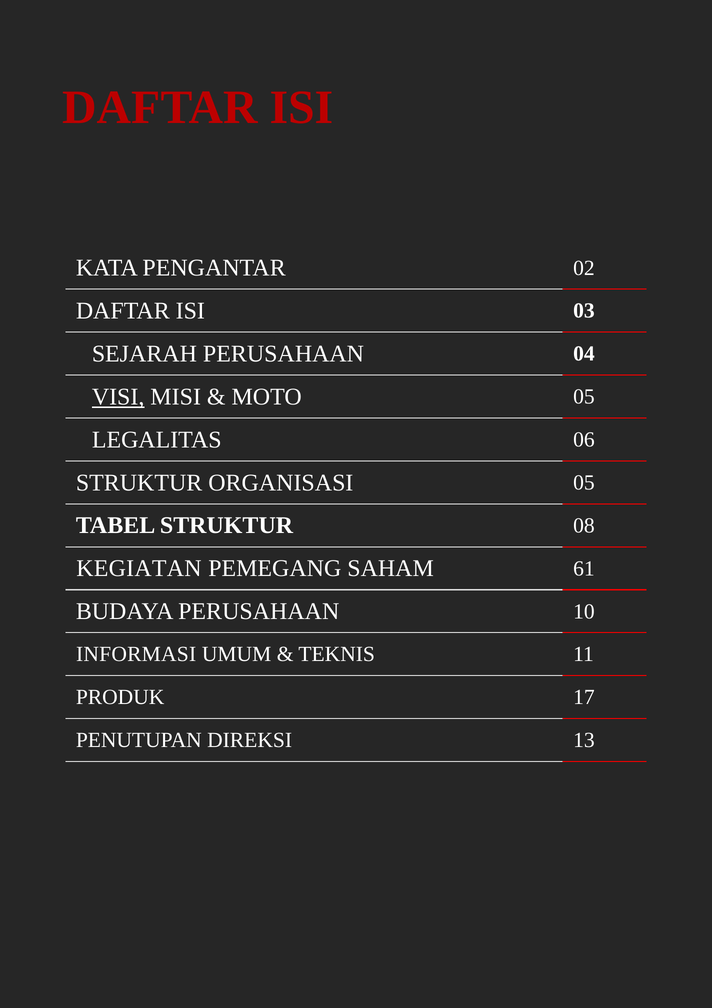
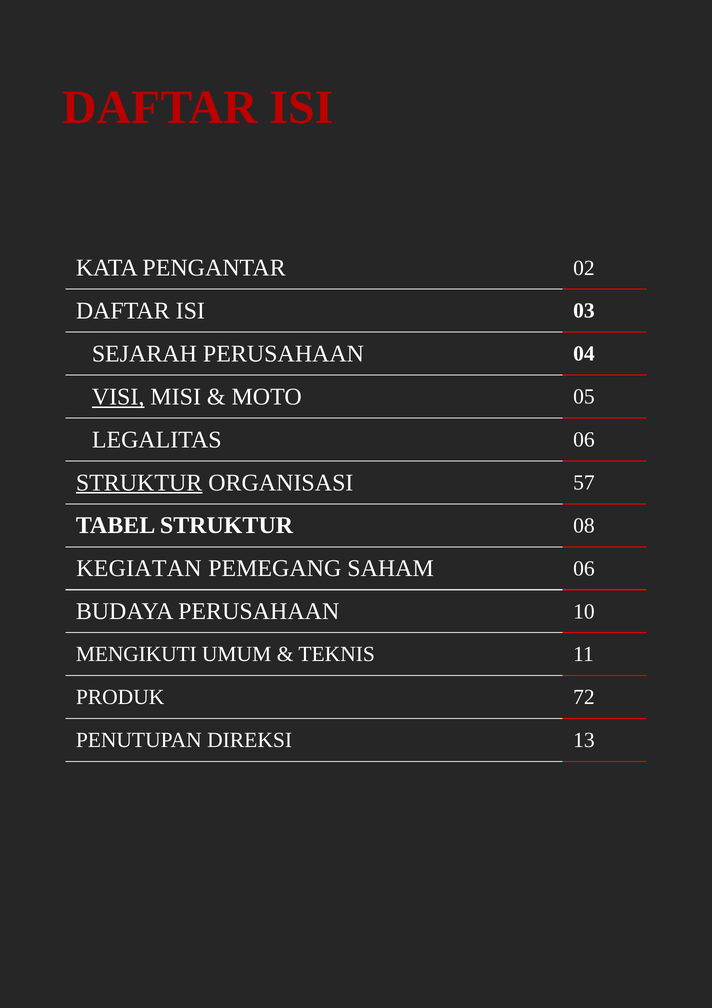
STRUKTUR underline: none -> present (139, 482)
ORGANISASI 05: 05 -> 57 (584, 482)
SAHAM 61: 61 -> 06 (584, 568)
INFORMASI: INFORMASI -> MENGIKUTI (136, 654)
17: 17 -> 72 (584, 697)
